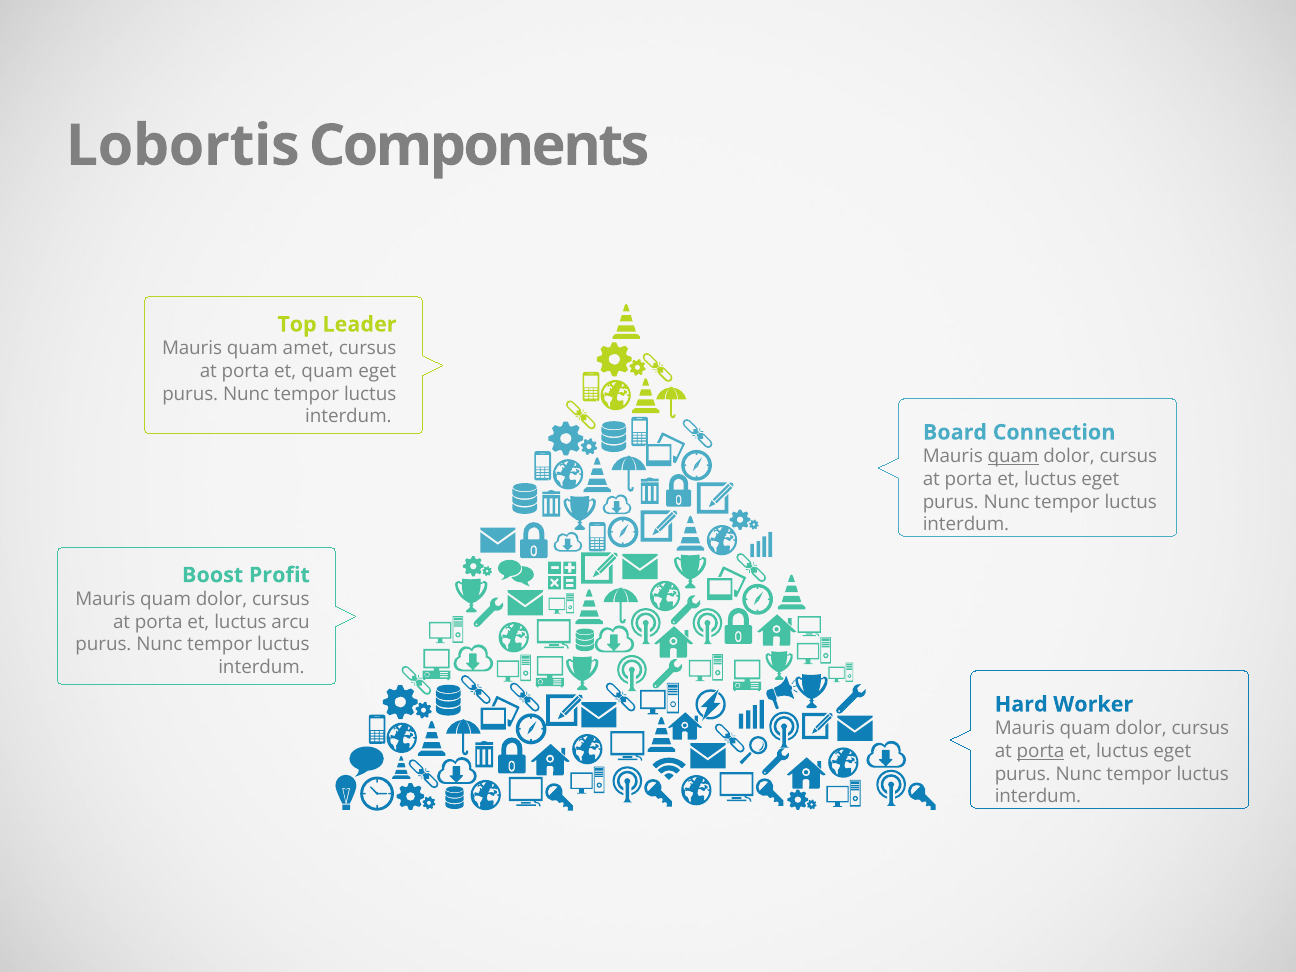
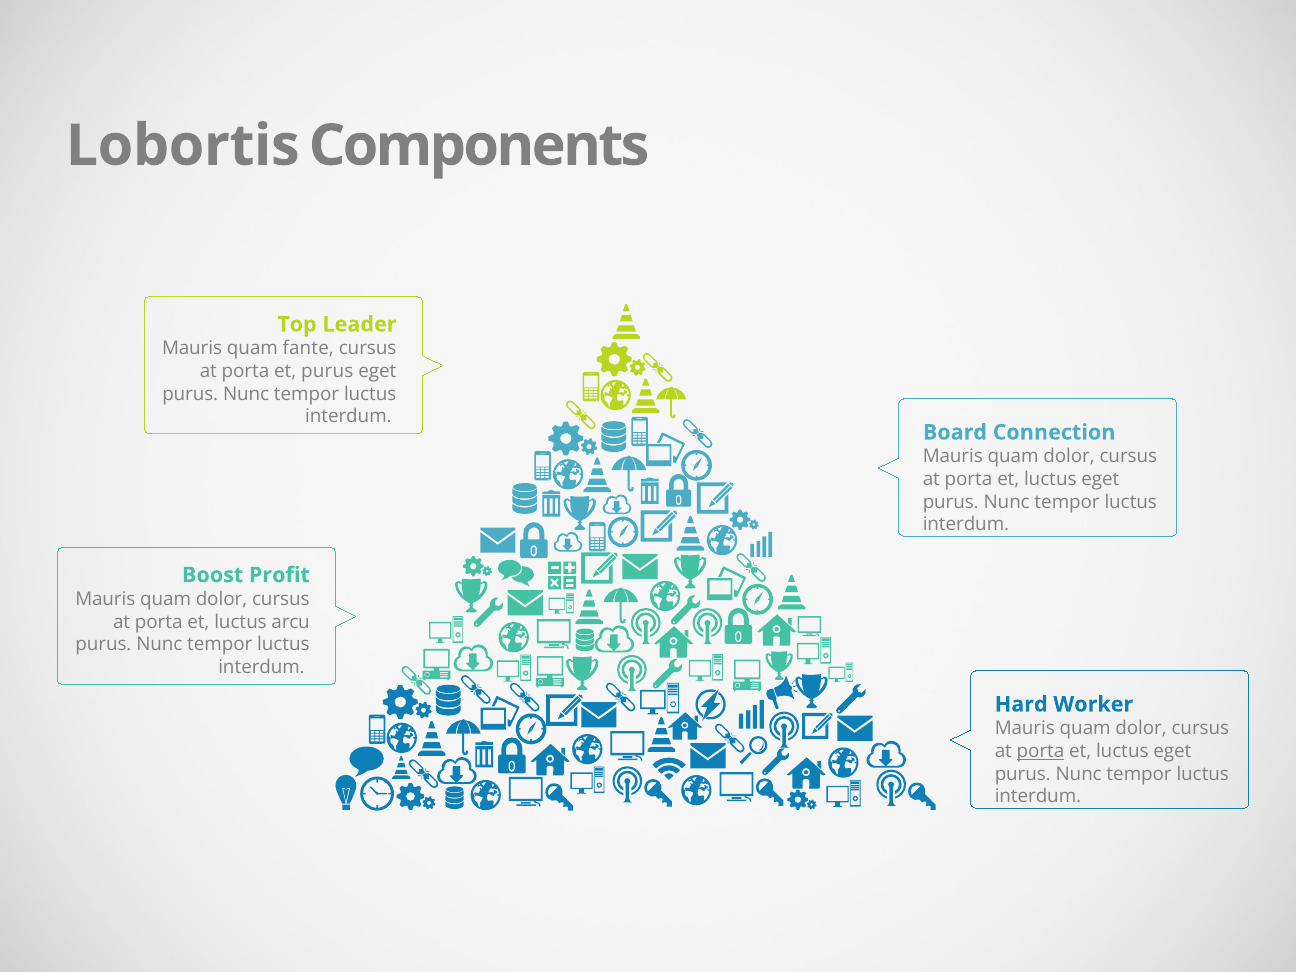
amet: amet -> fante (308, 348)
et quam: quam -> purus (327, 371)
quam underline: present -> none (1013, 457)
